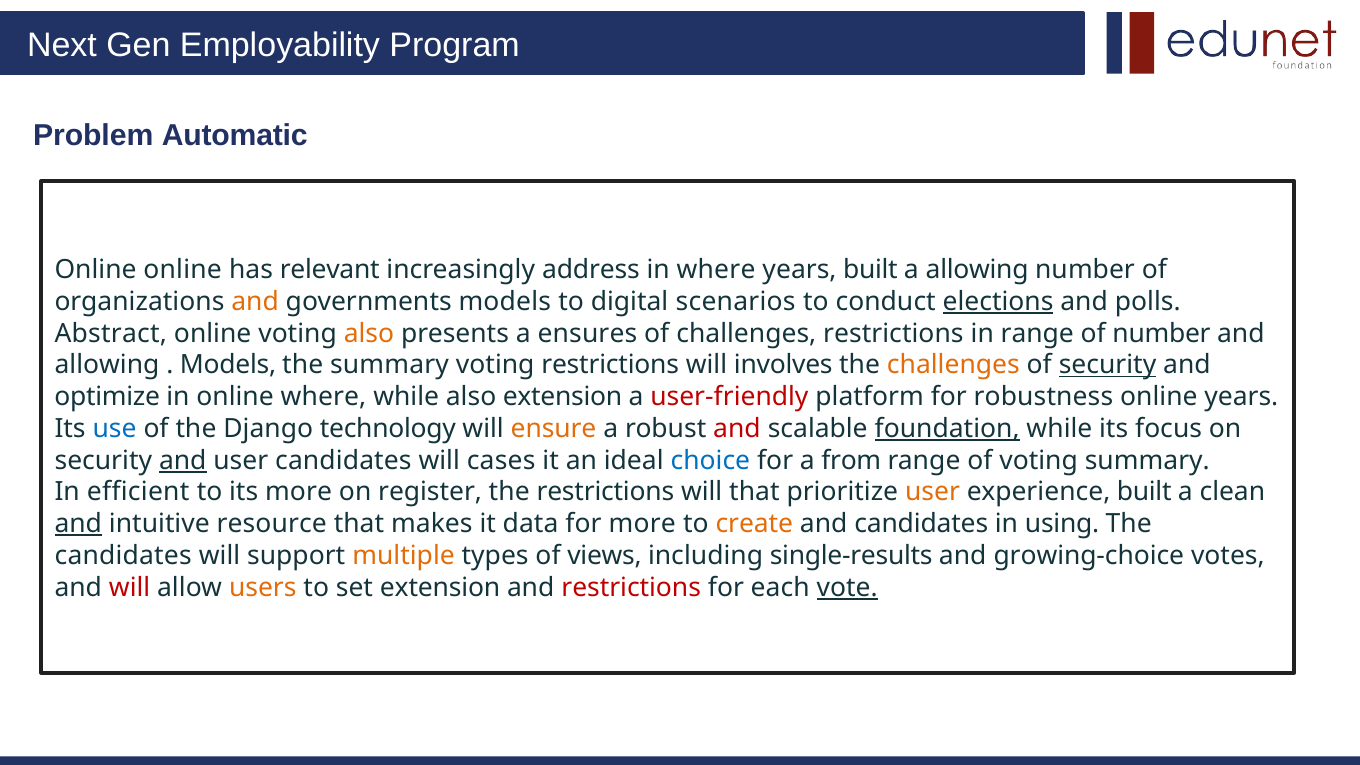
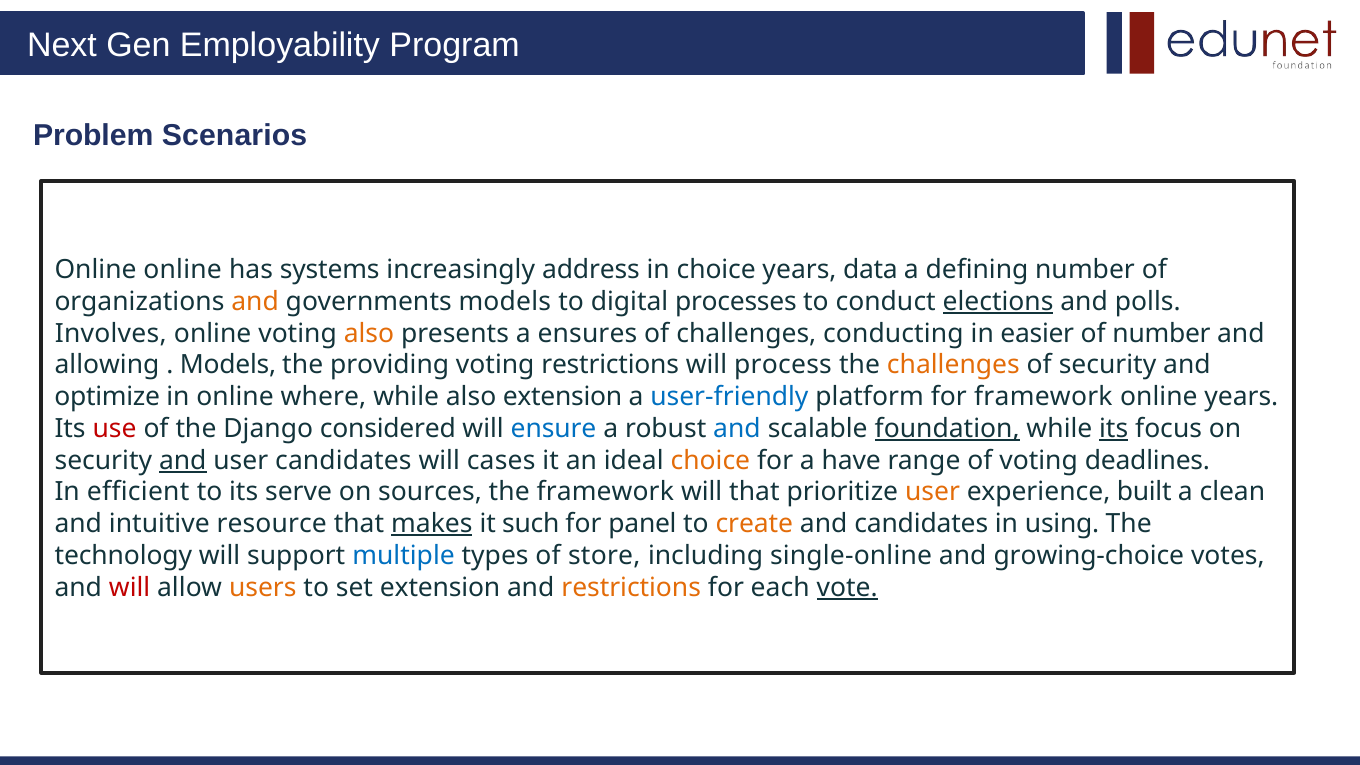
Automatic: Automatic -> Scenarios (235, 135)
relevant: relevant -> systems (330, 270)
in where: where -> choice (716, 270)
years built: built -> data (870, 270)
a allowing: allowing -> defining (977, 270)
scenarios: scenarios -> processes (736, 302)
Abstract: Abstract -> Involves (111, 333)
challenges restrictions: restrictions -> conducting (893, 333)
in range: range -> easier (1037, 333)
the summary: summary -> providing (390, 365)
involves: involves -> process (783, 365)
security underline: present -> none (1108, 365)
user-friendly colour: red -> blue (729, 397)
for robustness: robustness -> framework (1043, 397)
use colour: blue -> red (115, 429)
technology: technology -> considered (388, 429)
ensure colour: orange -> blue (554, 429)
and colour: red -> blue (737, 429)
its underline: none -> present (1114, 429)
choice colour: blue -> orange (710, 460)
from: from -> have (851, 460)
voting summary: summary -> deadlines (1147, 460)
its more: more -> serve (299, 492)
register: register -> sources (430, 492)
the restrictions: restrictions -> framework (605, 492)
and underline: present -> none (78, 524)
makes underline: none -> present (432, 524)
data: data -> such (531, 524)
for more: more -> panel (642, 524)
candidates: candidates -> technology (123, 556)
multiple colour: orange -> blue (404, 556)
views: views -> store (604, 556)
single-results: single-results -> single-online (851, 556)
restrictions colour: red -> orange (631, 587)
